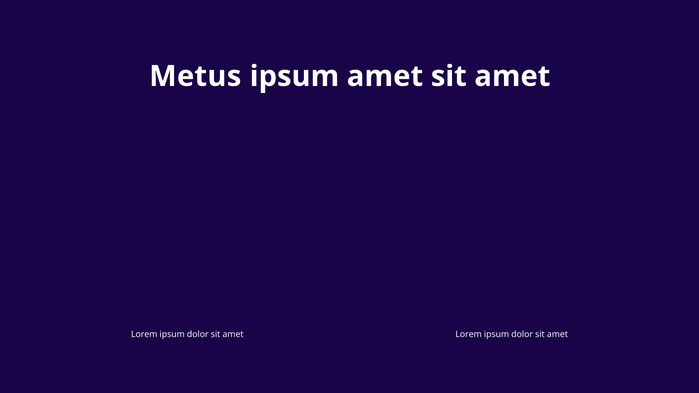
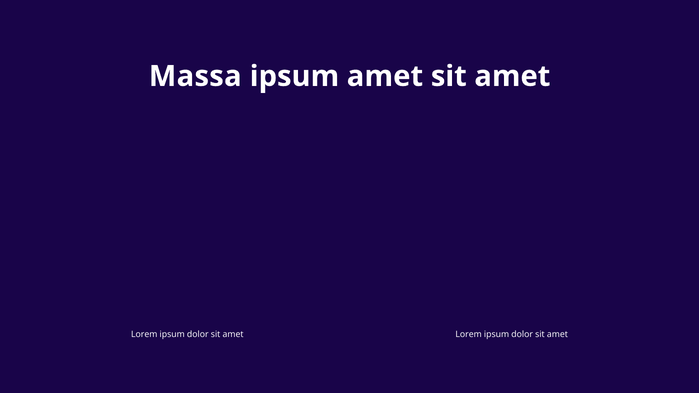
Metus: Metus -> Massa (195, 76)
